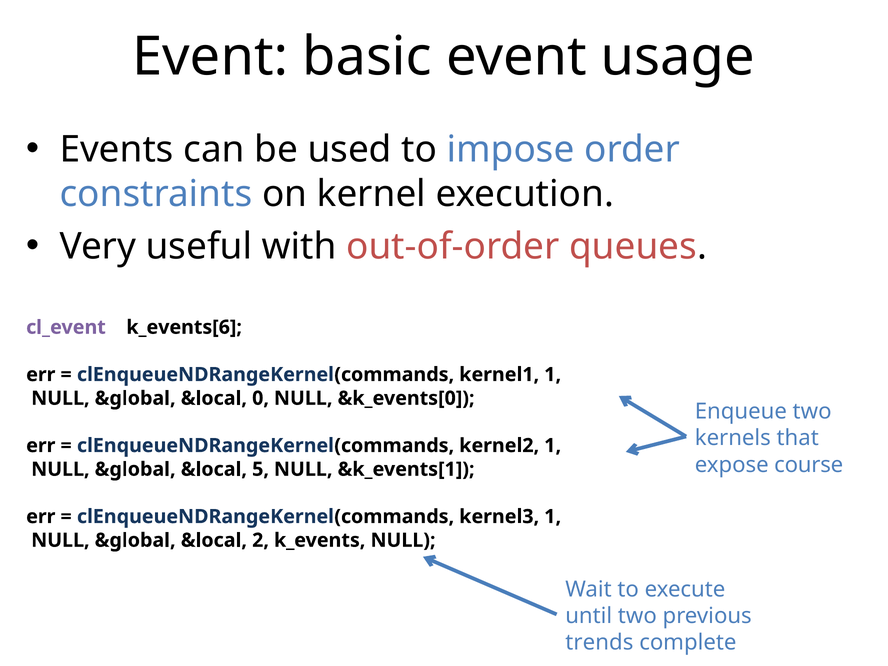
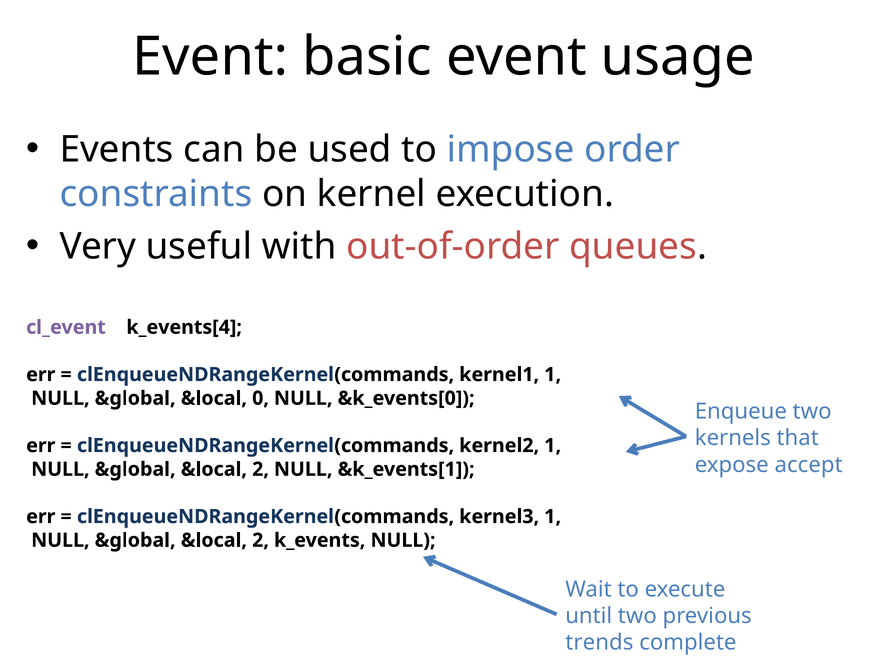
k_events[6: k_events[6 -> k_events[4 (184, 327)
course: course -> accept (809, 465)
5: 5 -> 2 (261, 469)
